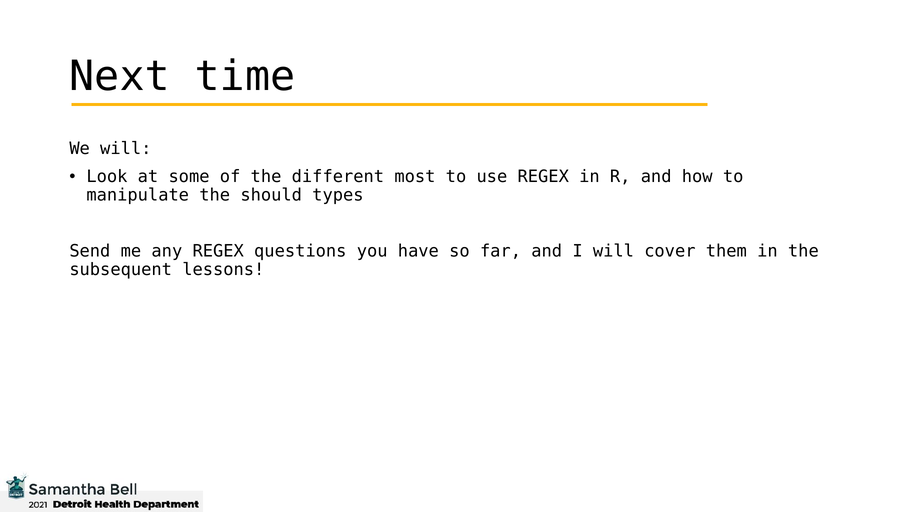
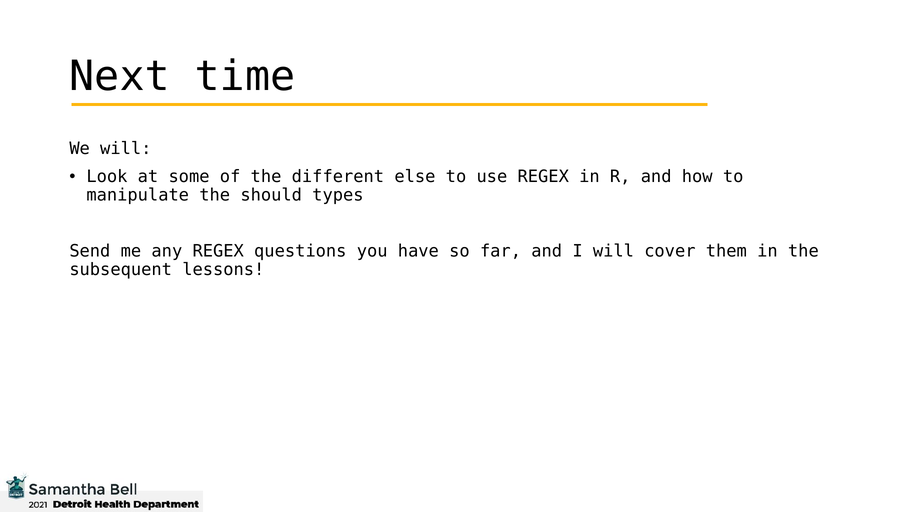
most: most -> else (415, 177)
